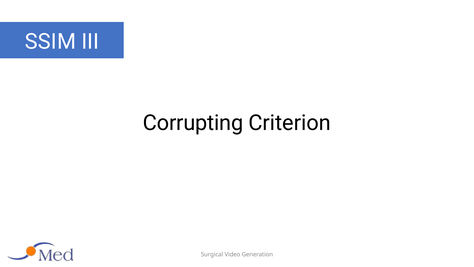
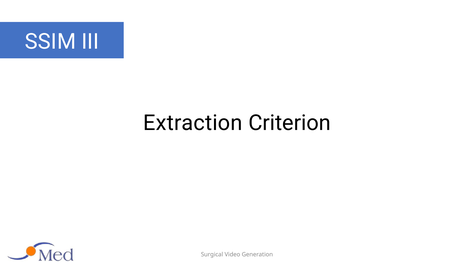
Corrupting: Corrupting -> Extraction (193, 123)
